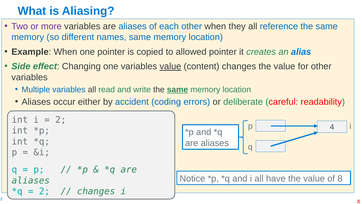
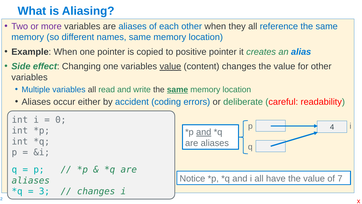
allowed: allowed -> positive (191, 52)
2: 2 -> 0 (61, 120)
and underline: none -> present (204, 132)
8: 8 -> 7 (340, 178)
2: 2 -> 3 (44, 191)
